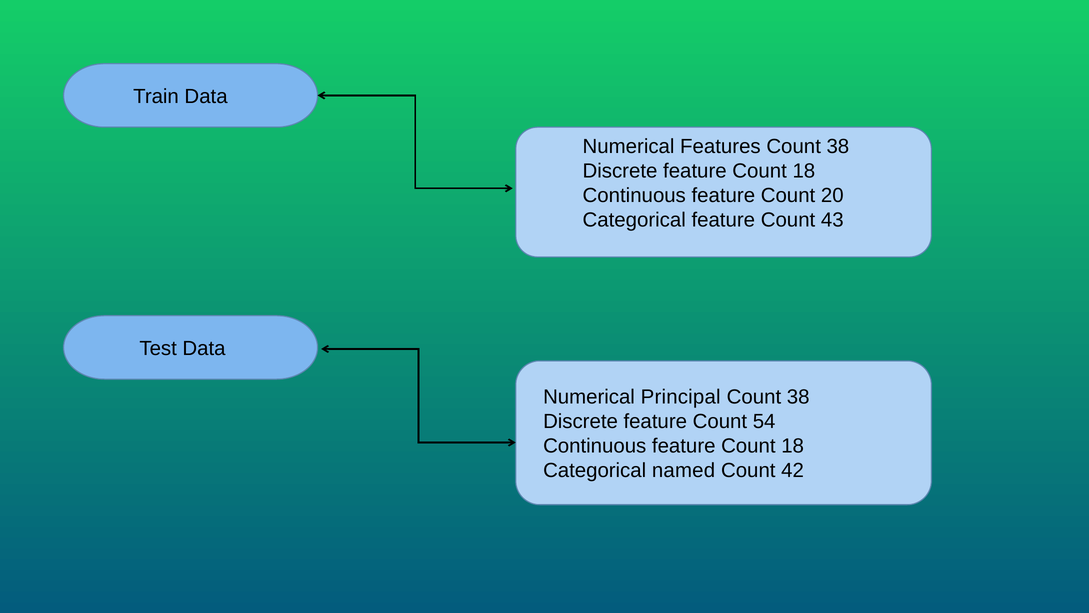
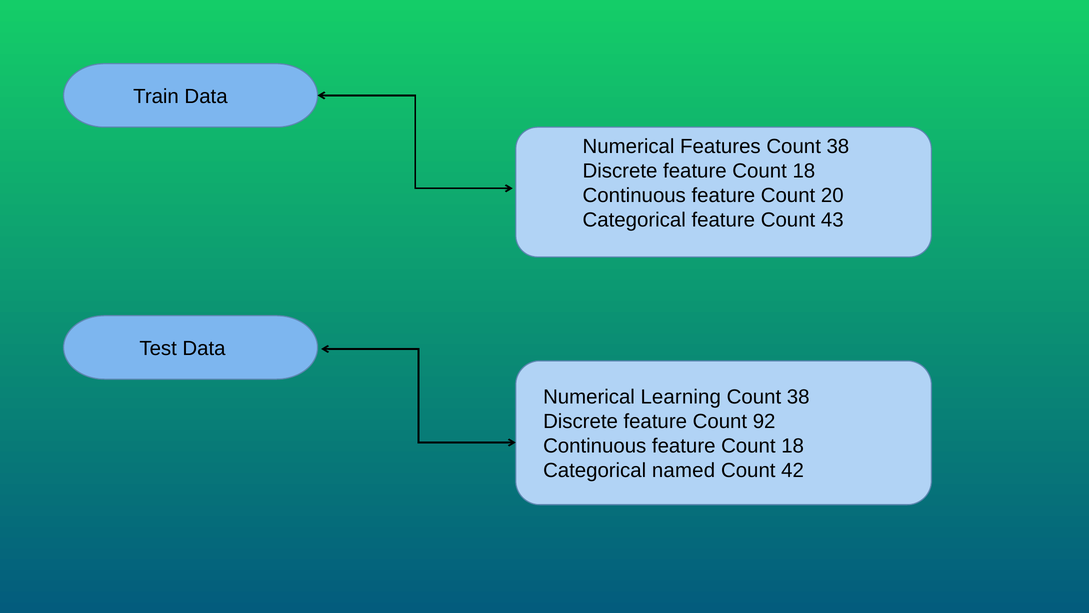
Principal: Principal -> Learning (681, 397)
54: 54 -> 92 (764, 421)
